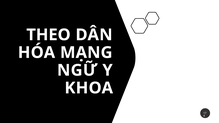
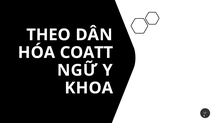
MẠNG: MẠNG -> COATT (86, 53)
